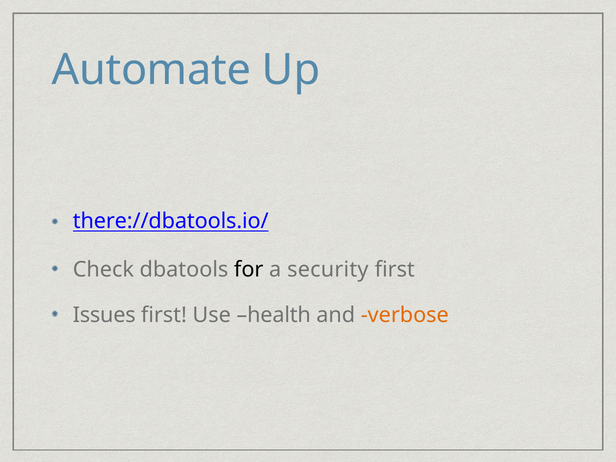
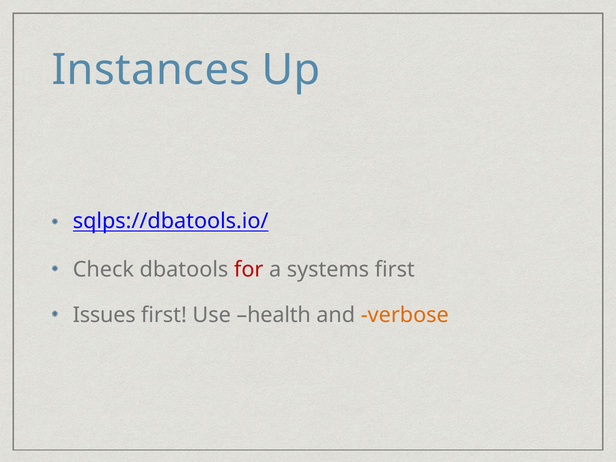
Automate: Automate -> Instances (151, 70)
there://dbatools.io/: there://dbatools.io/ -> sqlps://dbatools.io/ (171, 221)
for colour: black -> red (249, 270)
security: security -> systems (328, 270)
